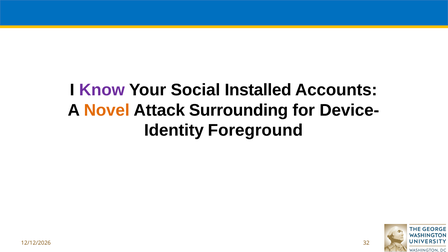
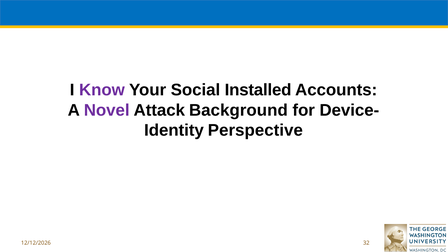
Novel colour: orange -> purple (107, 110)
Surrounding: Surrounding -> Background (238, 110)
Foreground: Foreground -> Perspective (255, 130)
